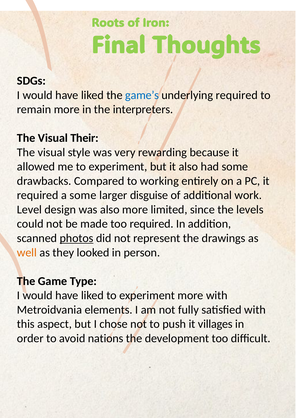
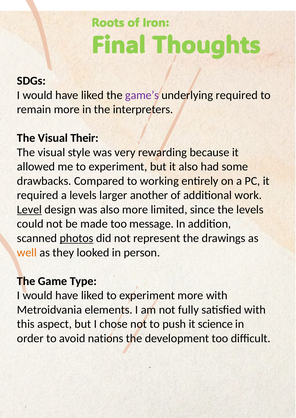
game’s colour: blue -> purple (142, 95)
a some: some -> levels (83, 196)
disguise: disguise -> another (149, 196)
Level underline: none -> present (29, 210)
too required: required -> message (152, 224)
villages: villages -> science (215, 324)
